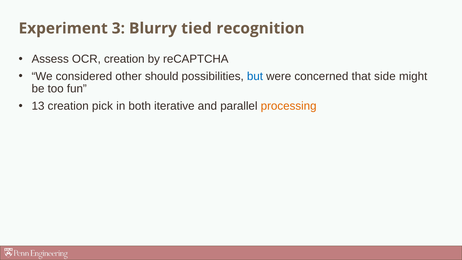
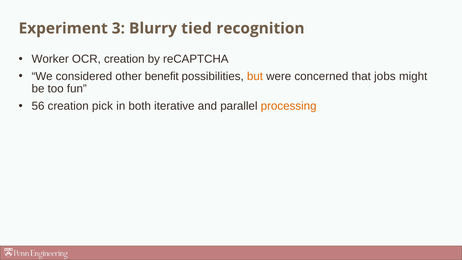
Assess: Assess -> Worker (50, 59)
should: should -> benefit (162, 76)
but colour: blue -> orange (255, 76)
side: side -> jobs (385, 76)
13: 13 -> 56 (38, 106)
